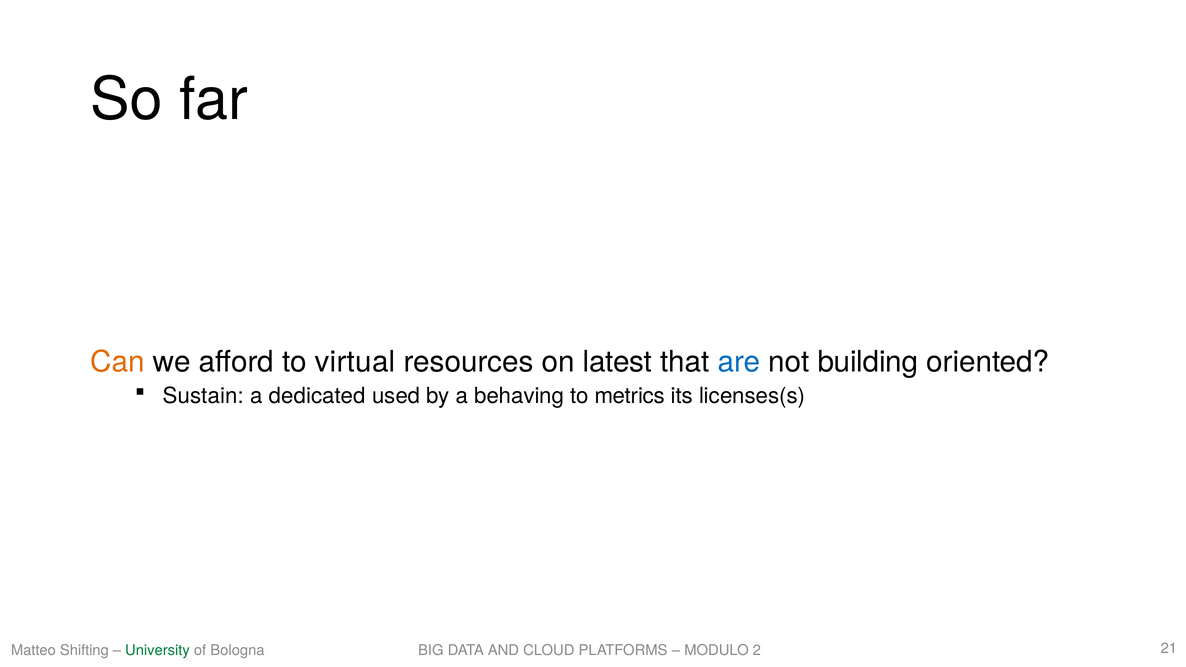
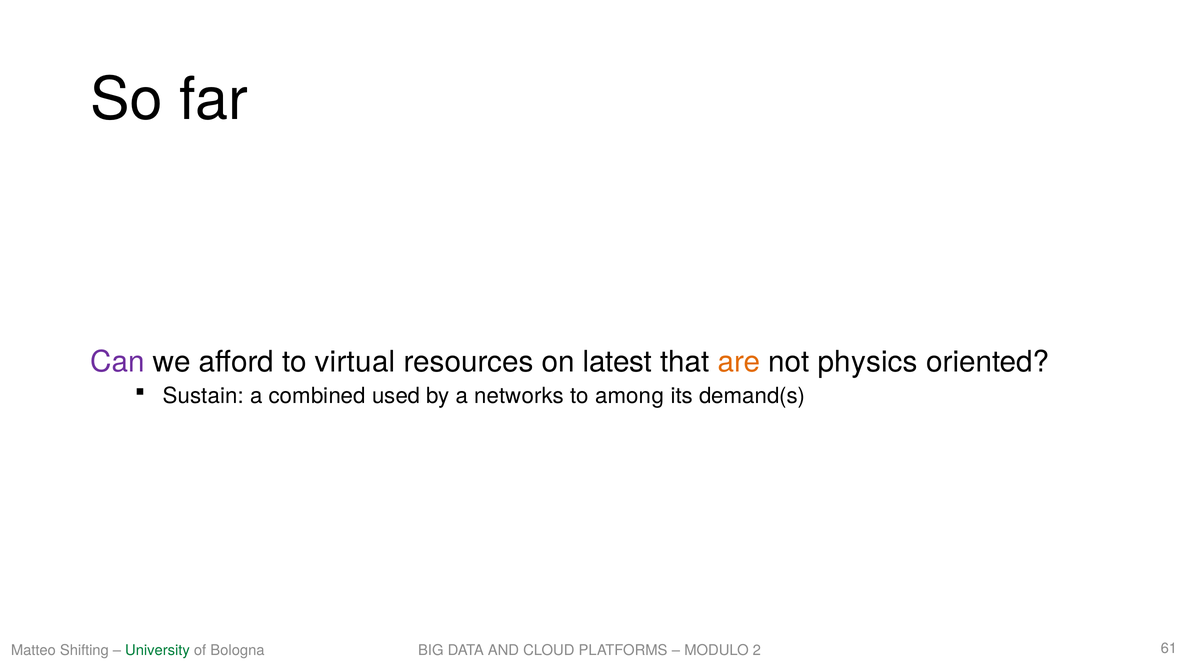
Can colour: orange -> purple (118, 362)
are colour: blue -> orange (739, 362)
building: building -> physics (868, 362)
dedicated: dedicated -> combined (317, 396)
behaving: behaving -> networks (519, 396)
metrics: metrics -> among (629, 396)
licenses(s: licenses(s -> demand(s (752, 396)
21: 21 -> 61 (1169, 649)
